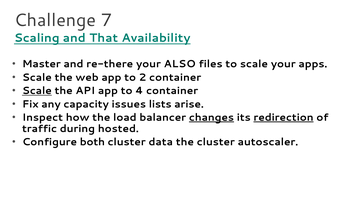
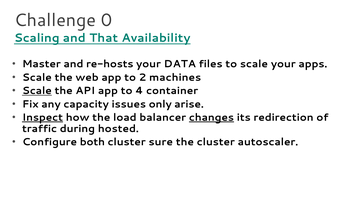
7: 7 -> 0 (107, 20)
re-there: re-there -> re-hosts (110, 64)
ALSO: ALSO -> DATA (180, 64)
2 container: container -> machines (175, 78)
lists: lists -> only (160, 104)
Inspect underline: none -> present (42, 118)
redirection underline: present -> none (284, 118)
data: data -> sure (161, 142)
